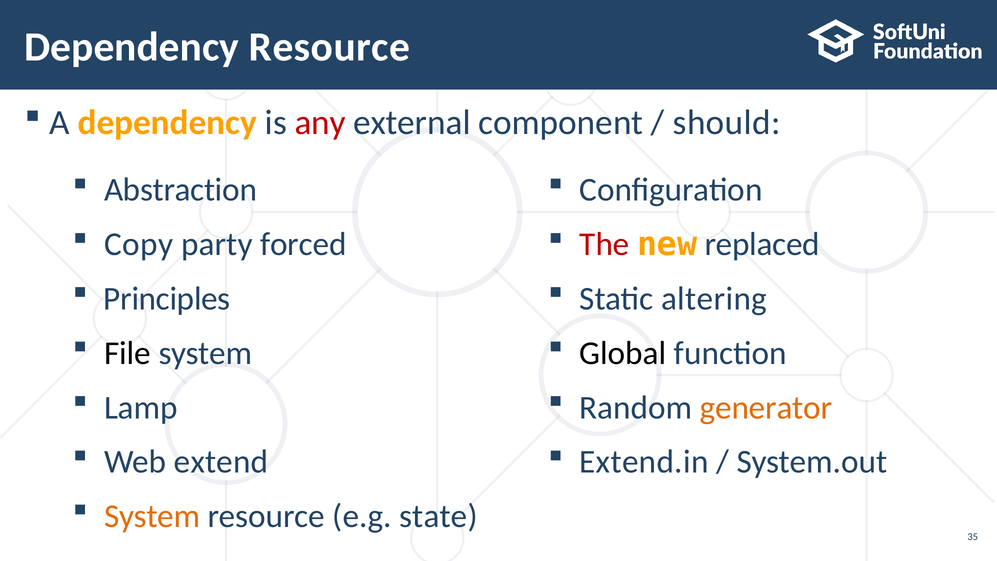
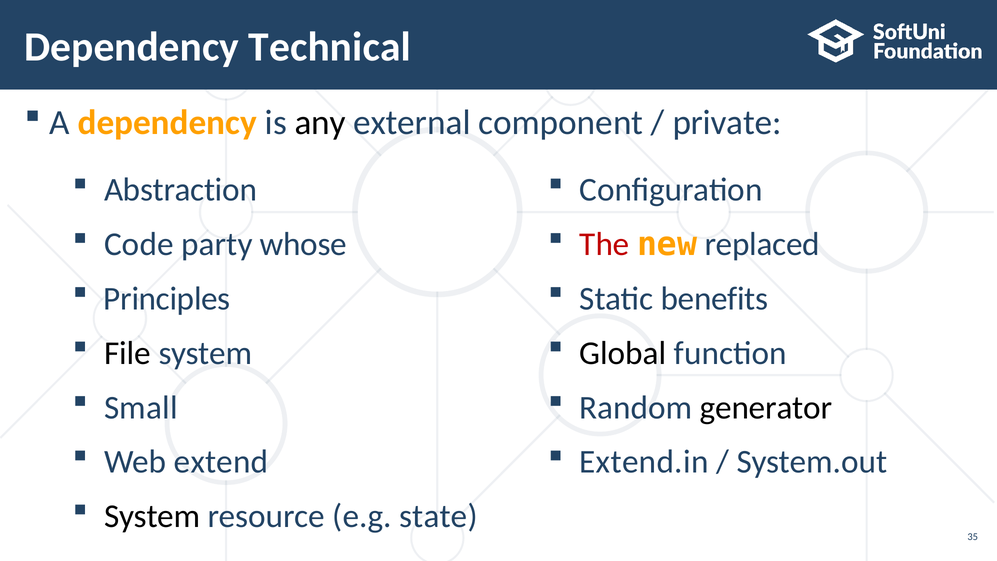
Dependency Resource: Resource -> Technical (330, 47)
any colour: red -> black (320, 123)
should: should -> private (727, 123)
Copy: Copy -> Code (139, 244)
forced: forced -> whose (303, 244)
altering: altering -> benefits (714, 299)
Lamp: Lamp -> Small (141, 407)
generator colour: orange -> black (766, 407)
System colour: orange -> black (152, 516)
